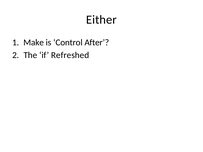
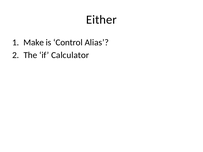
After: After -> Alias (97, 43)
Refreshed: Refreshed -> Calculator (70, 55)
